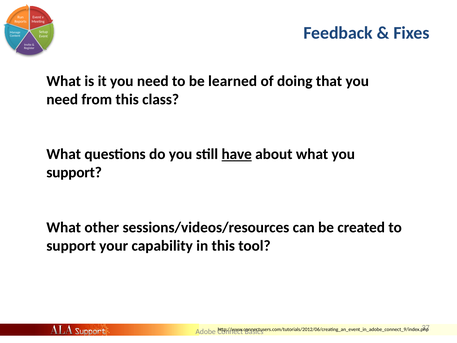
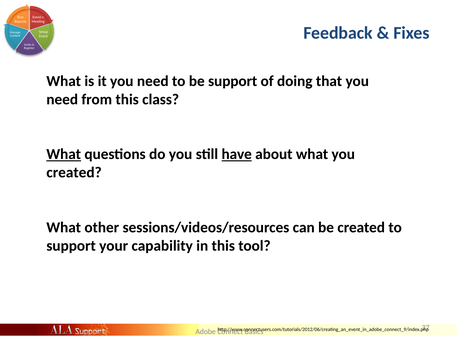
be learned: learned -> support (233, 81)
What underline: none -> present (64, 154)
support: support -> created (74, 172)
